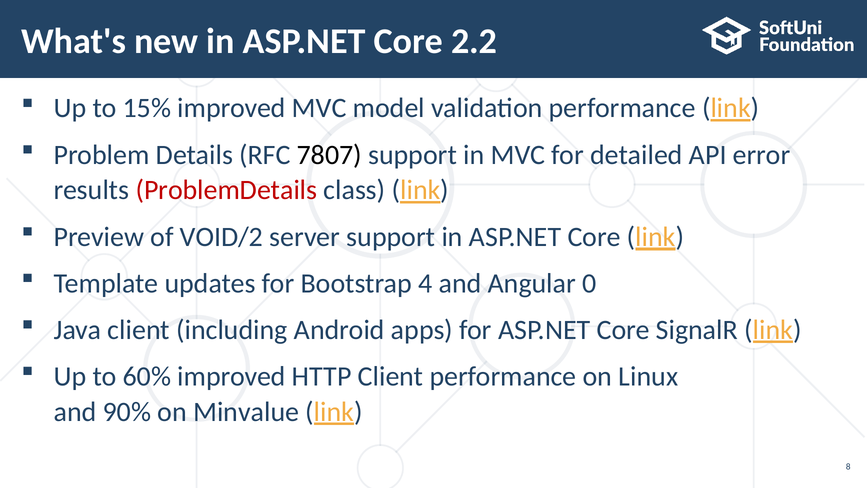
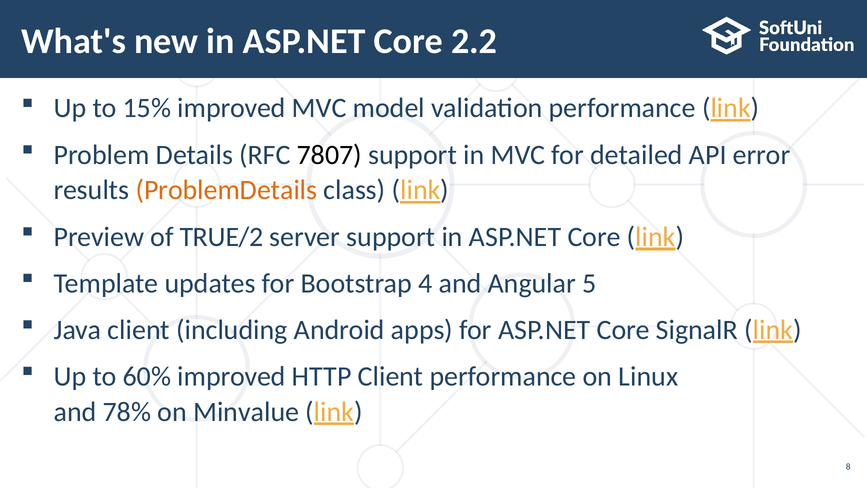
ProblemDetails colour: red -> orange (226, 190)
VOID/2: VOID/2 -> TRUE/2 (222, 237)
0: 0 -> 5 (589, 283)
90%: 90% -> 78% (127, 412)
